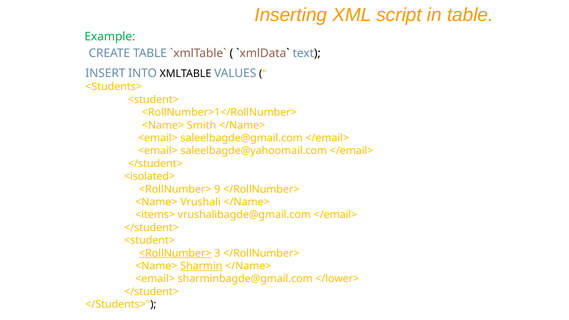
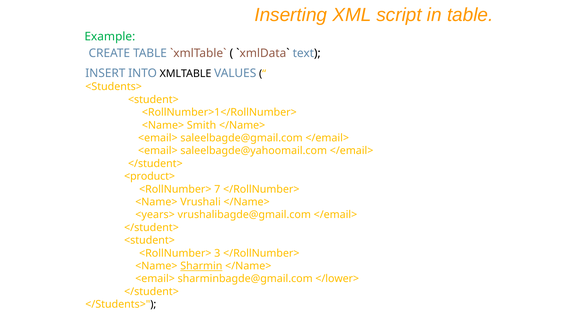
<isolated>: <isolated> -> <product> (150, 176)
9: 9 -> 7 (217, 189)
<items>: <items> -> <years> (155, 215)
<RollNumber> underline: present -> none (175, 253)
